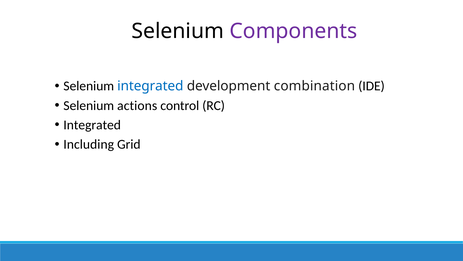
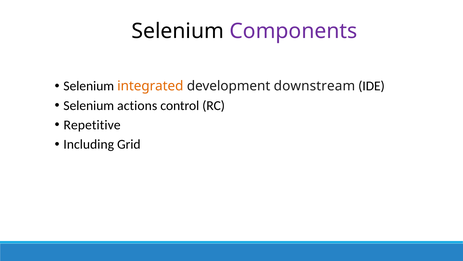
integrated colour: blue -> orange (150, 86)
combination: combination -> downstream (314, 86)
Integrated: Integrated -> Repetitive (92, 125)
